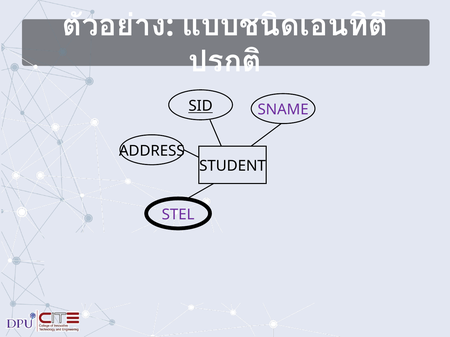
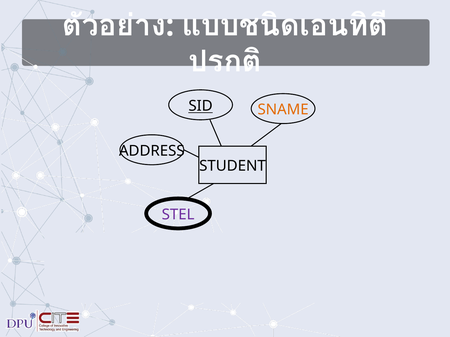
SNAME colour: purple -> orange (283, 110)
